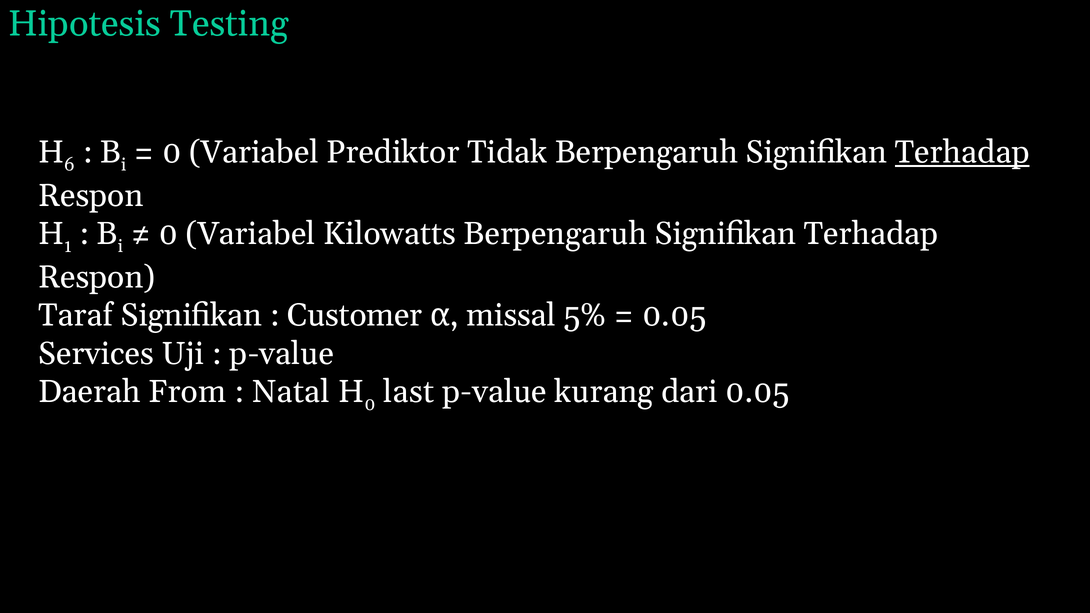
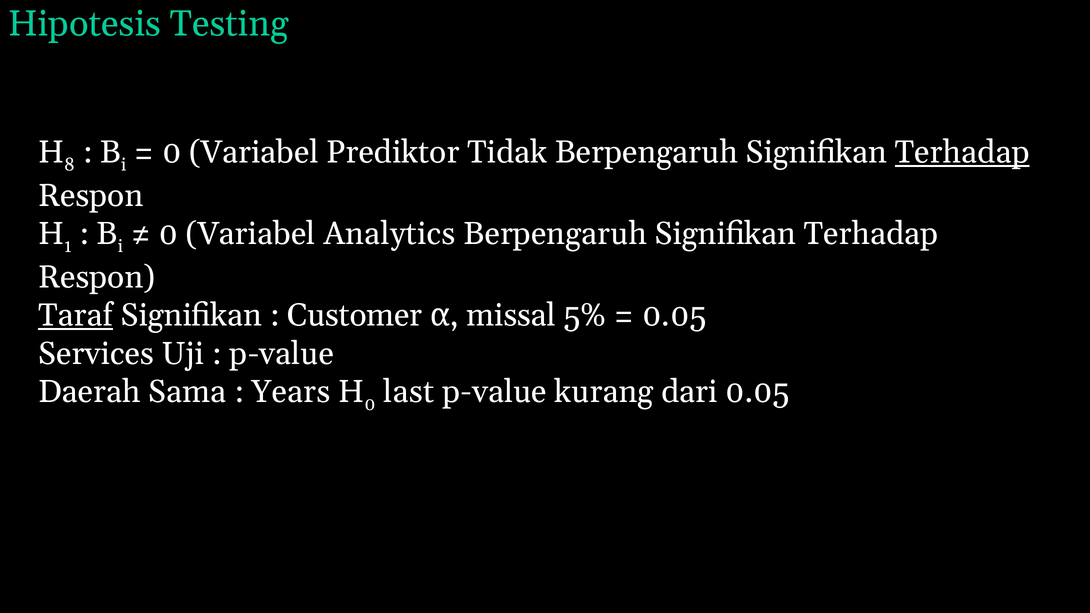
6: 6 -> 8 (69, 165)
Kilowatts: Kilowatts -> Analytics (389, 234)
Taraf underline: none -> present (76, 315)
From: From -> Sama (187, 392)
Natal: Natal -> Years (291, 392)
